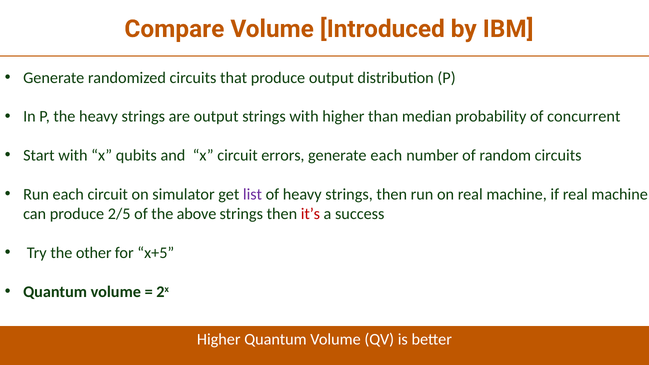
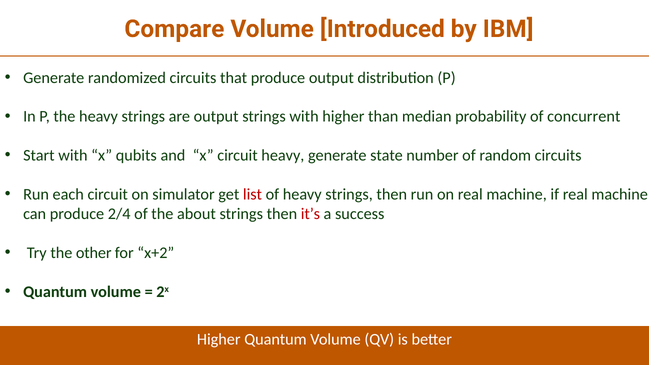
circuit errors: errors -> heavy (283, 156)
generate each: each -> state (386, 156)
list colour: purple -> red (253, 194)
2/5: 2/5 -> 2/4 (119, 214)
above: above -> about (196, 214)
x+5: x+5 -> x+2 (156, 253)
